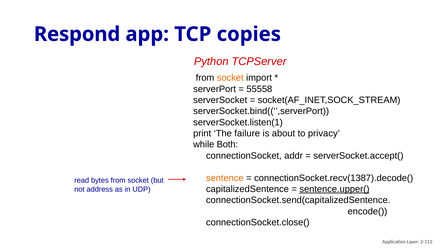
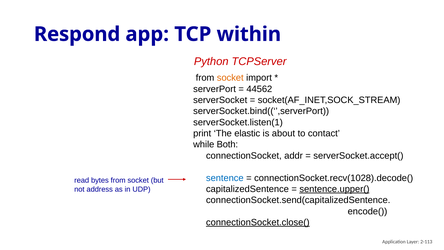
copies: copies -> within (249, 34)
55558: 55558 -> 44562 (259, 89)
failure: failure -> elastic (247, 133)
privacy: privacy -> contact (324, 133)
sentence colour: orange -> blue (225, 178)
connectionSocket.recv(1387).decode(: connectionSocket.recv(1387).decode( -> connectionSocket.recv(1028).decode( (334, 178)
connectionSocket.close( underline: none -> present (258, 222)
